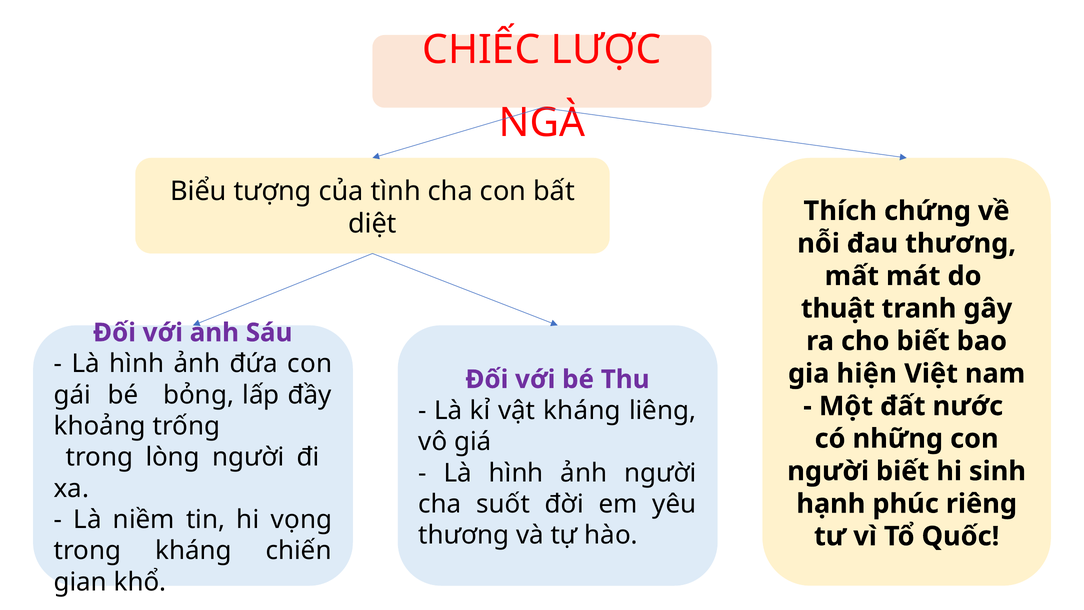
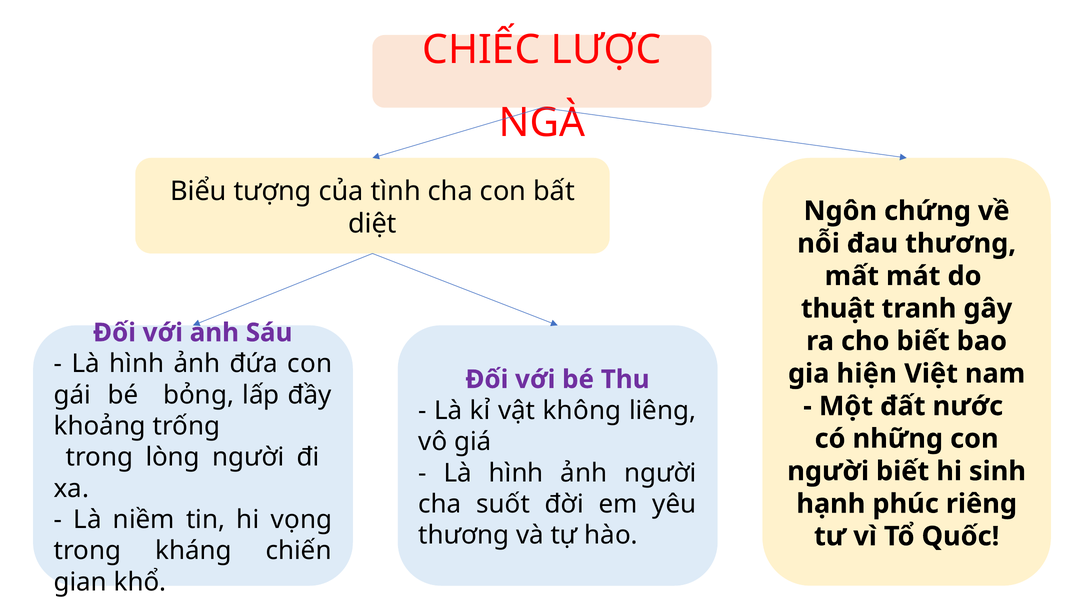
Thích: Thích -> Ngôn (840, 211)
vật kháng: kháng -> không (582, 410)
